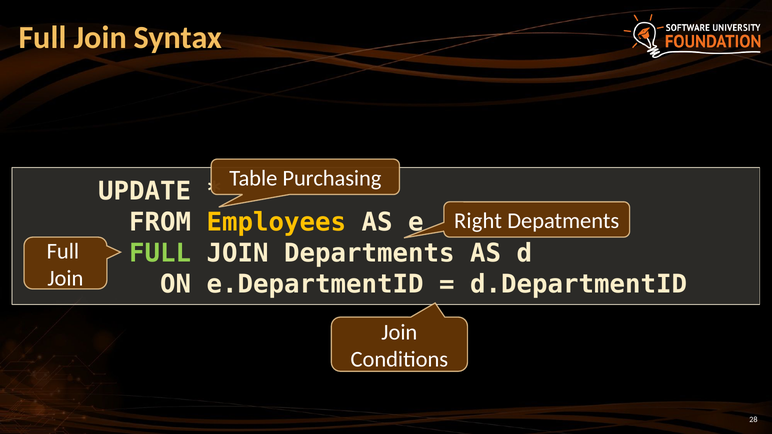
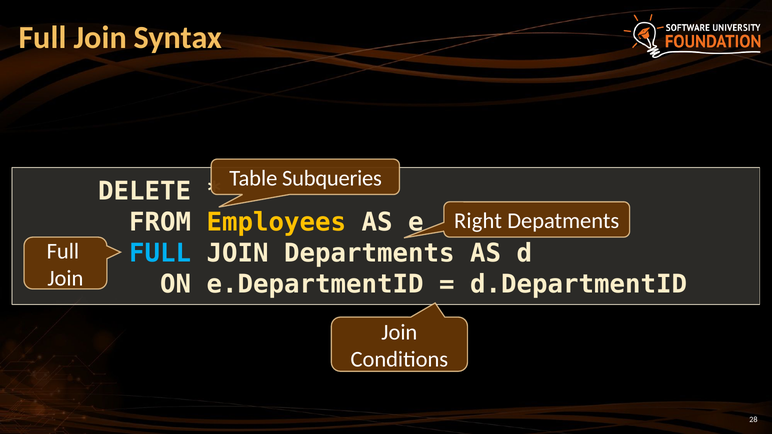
Purchasing: Purchasing -> Subqueries (332, 179)
UPDATE: UPDATE -> DELETE (145, 192)
FULL colour: light green -> light blue (160, 253)
